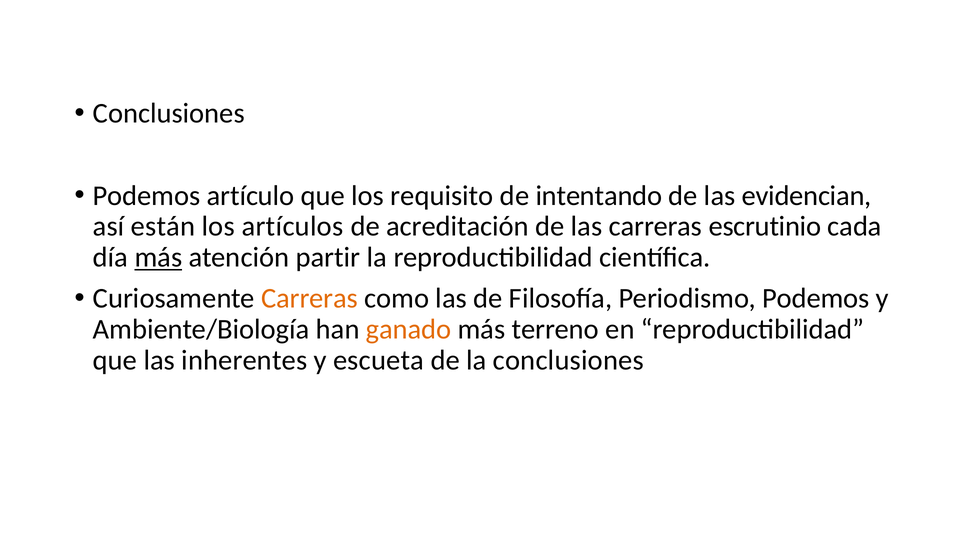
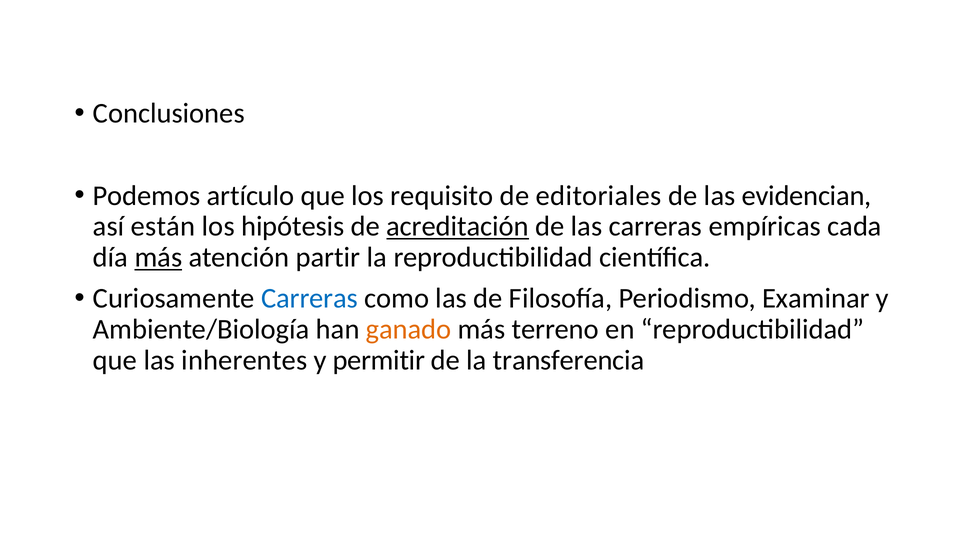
intentando: intentando -> editoriales (599, 196)
artículos: artículos -> hipótesis (293, 227)
acreditación underline: none -> present (458, 227)
escrutinio: escrutinio -> empíricas (765, 227)
Carreras colour: orange -> blue (310, 299)
Periodismo Podemos: Podemos -> Examinar (816, 299)
escueta: escueta -> permitir (379, 360)
la conclusiones: conclusiones -> transferencia (569, 360)
